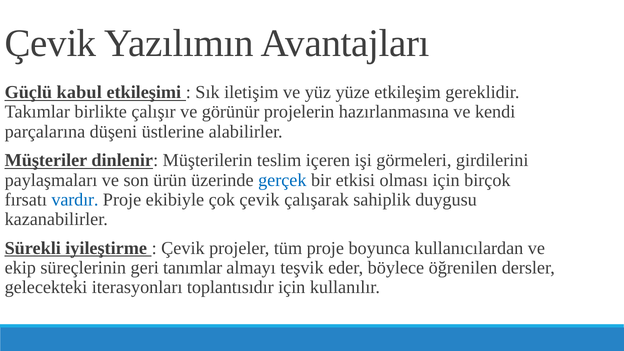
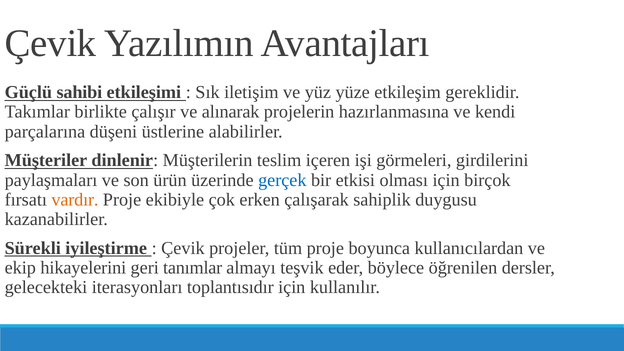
kabul: kabul -> sahibi (79, 92)
görünür: görünür -> alınarak (231, 112)
vardır colour: blue -> orange (75, 200)
çok çevik: çevik -> erken (260, 200)
süreçlerinin: süreçlerinin -> hikayelerini (83, 268)
